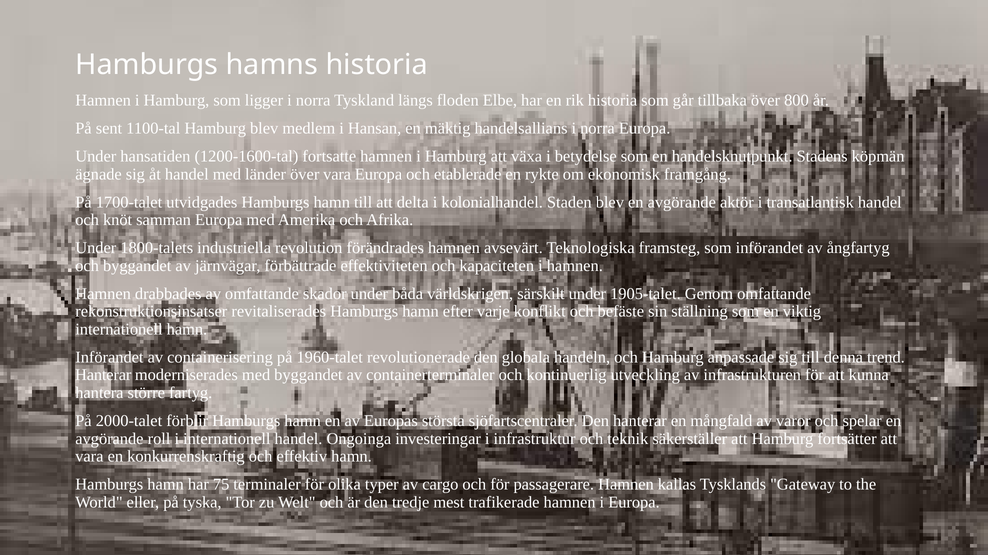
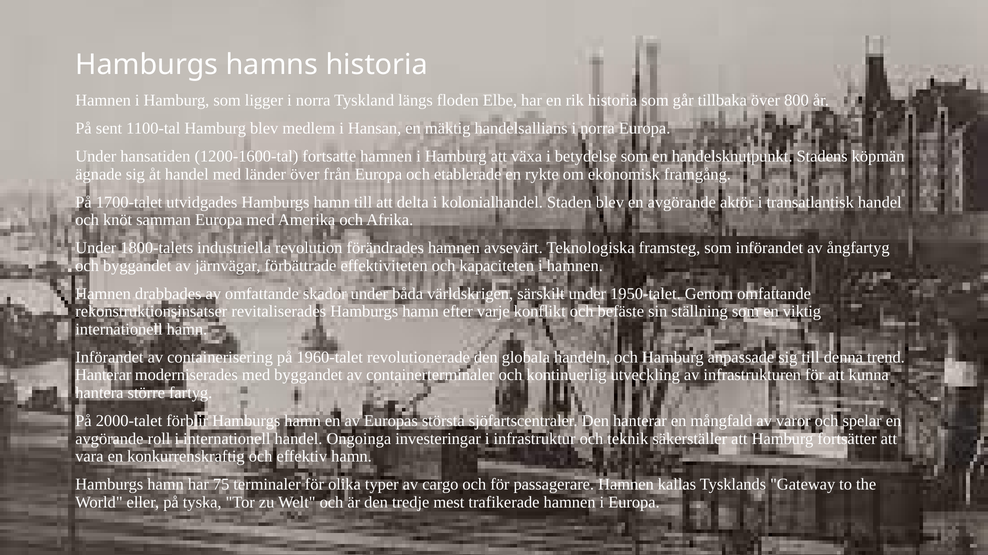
över vara: vara -> från (337, 174)
1905-talet: 1905-talet -> 1950-talet (645, 294)
